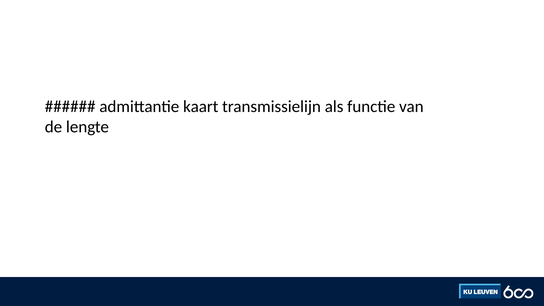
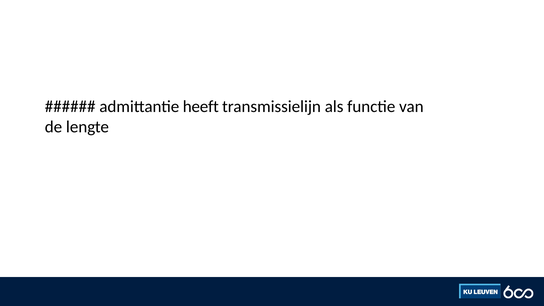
kaart: kaart -> heeft (201, 106)
